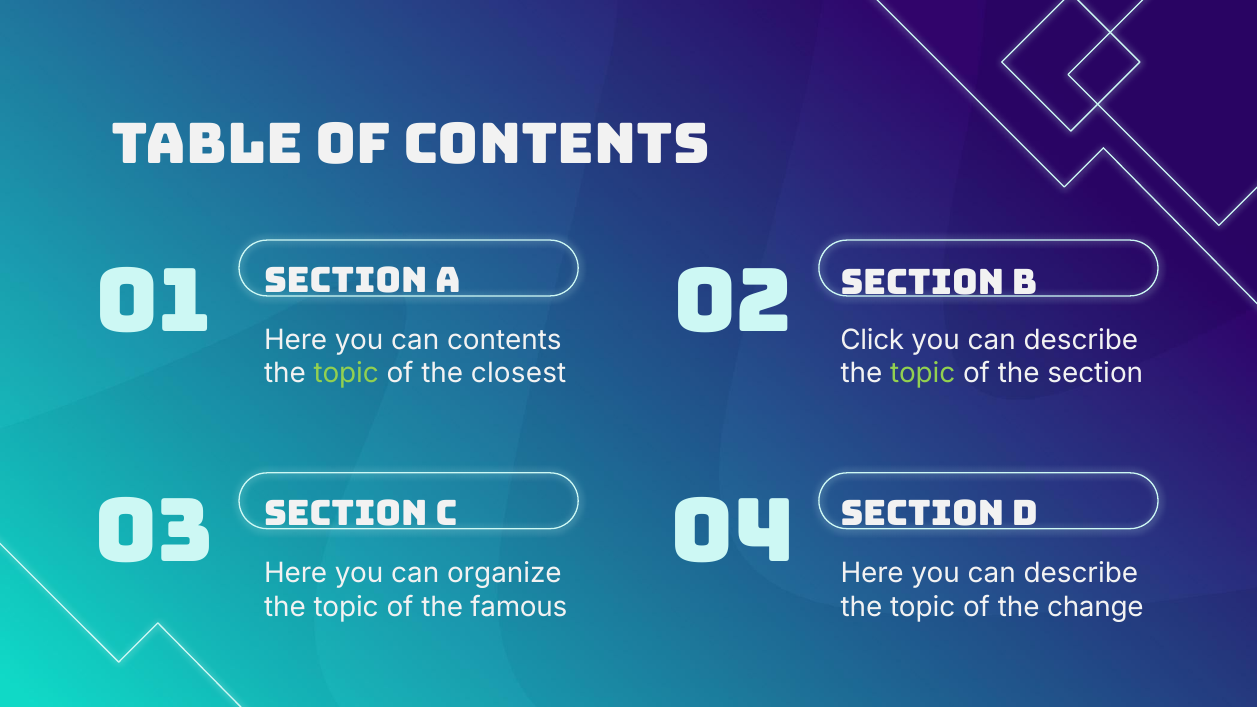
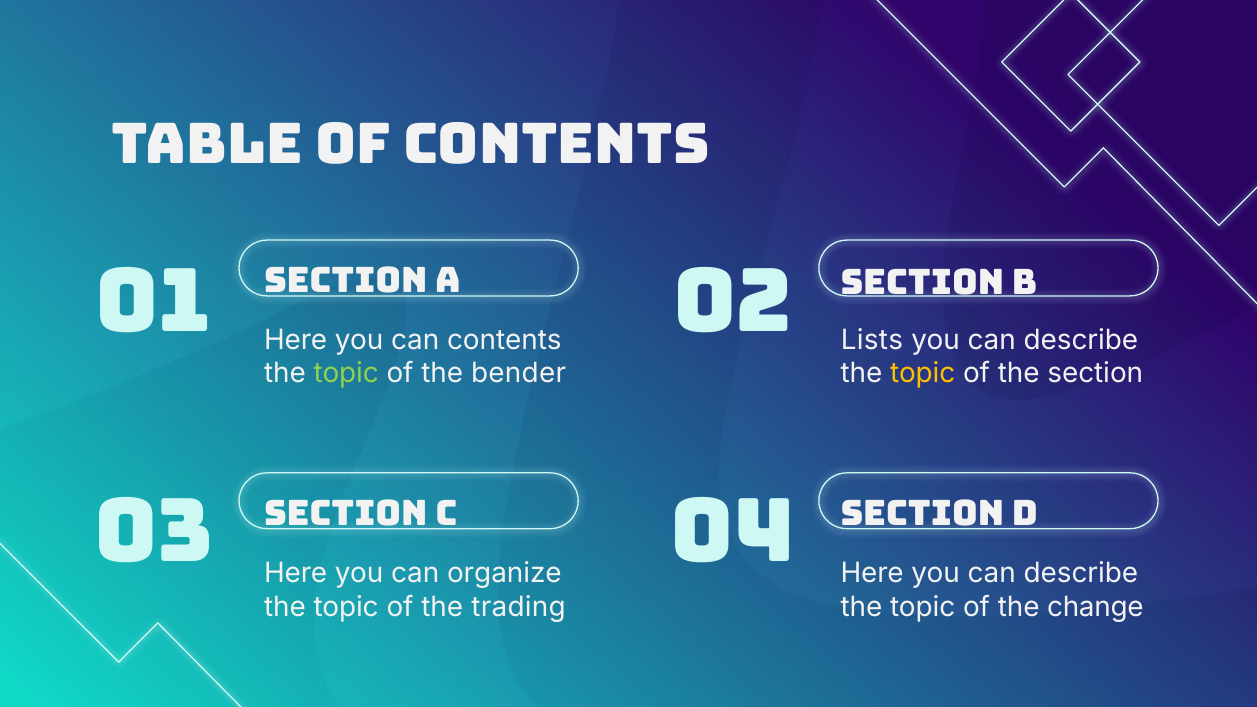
Click: Click -> Lists (872, 340)
closest: closest -> bender (519, 374)
topic colour: light green -> yellow (923, 374)
famous: famous -> trading (519, 607)
